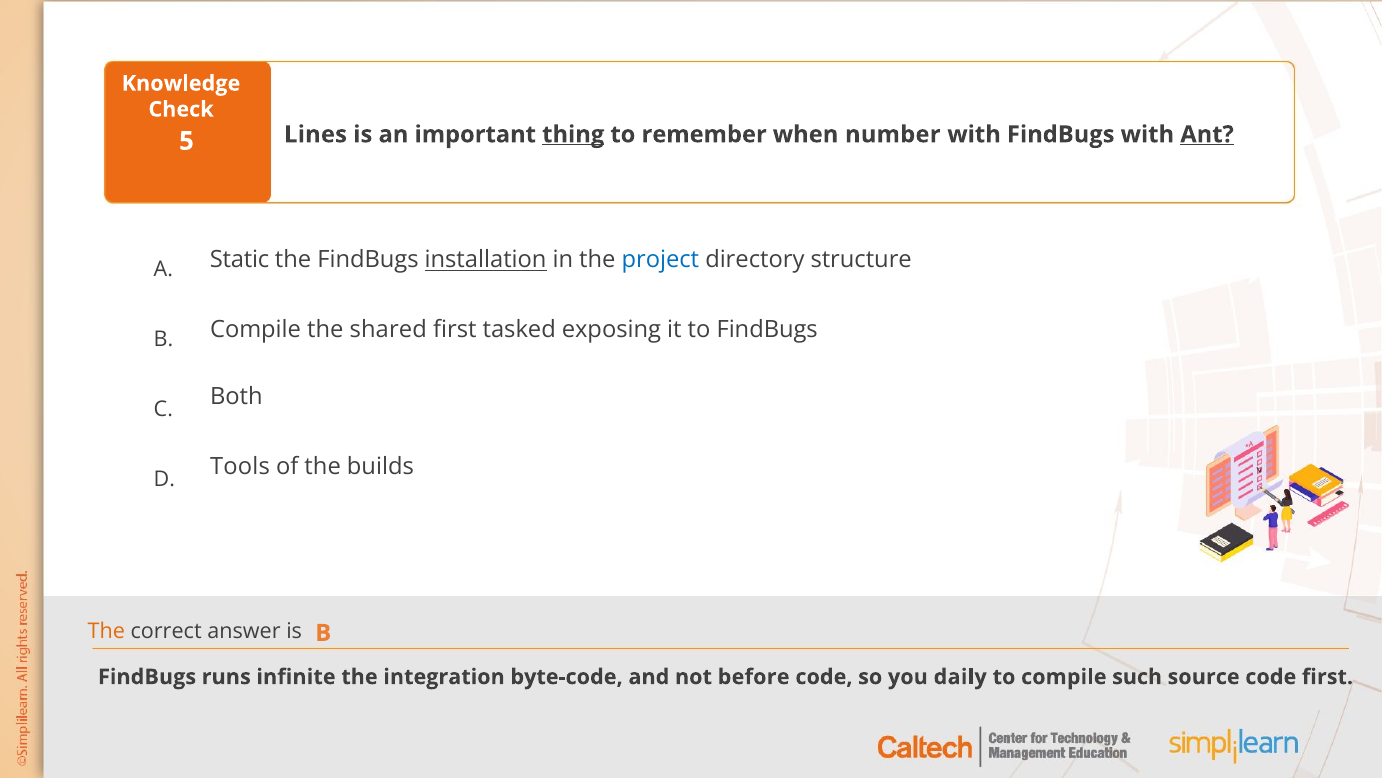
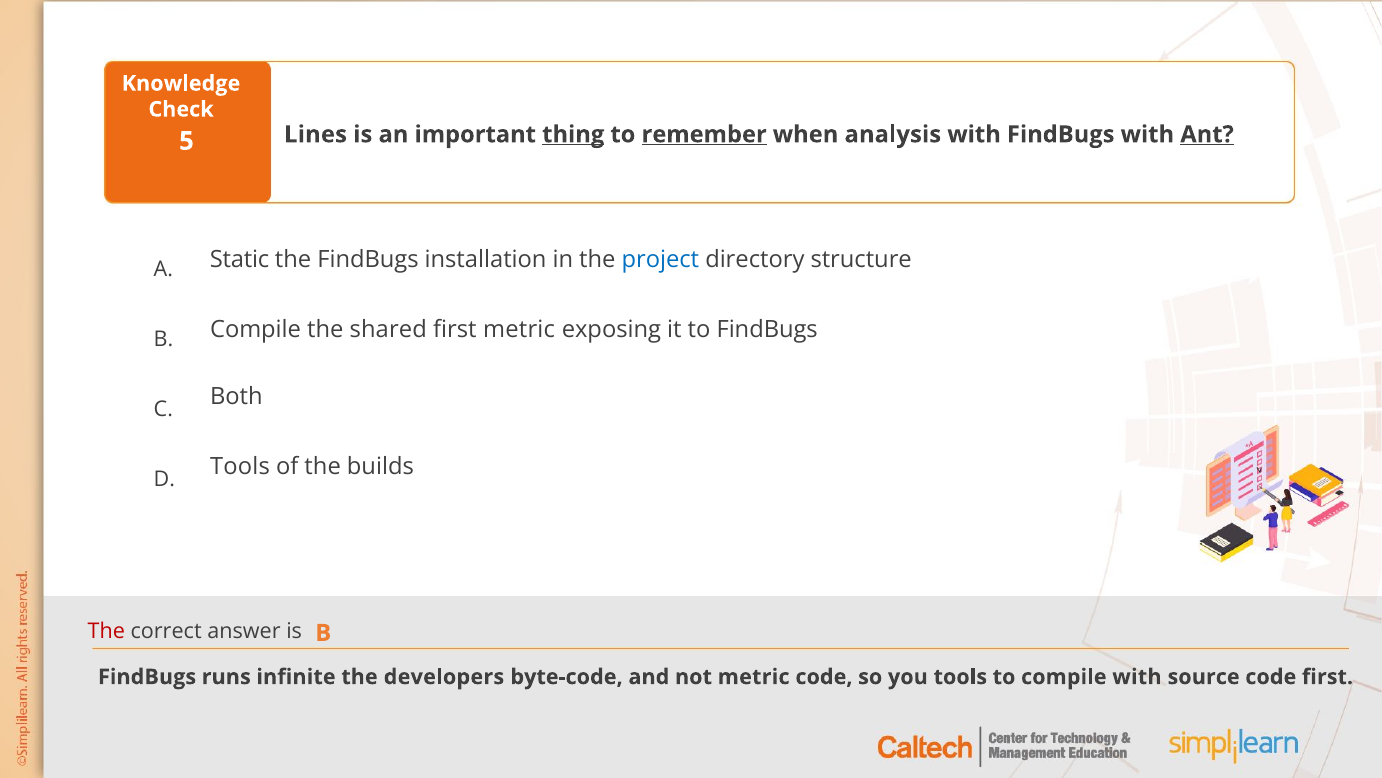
remember underline: none -> present (704, 134)
number: number -> analysis (893, 134)
installation underline: present -> none (486, 260)
first tasked: tasked -> metric (519, 330)
The colour: orange -> red (106, 631)
integration: integration -> developers (444, 676)
not before: before -> metric (754, 676)
you daily: daily -> tools (960, 676)
compile such: such -> with (1137, 676)
